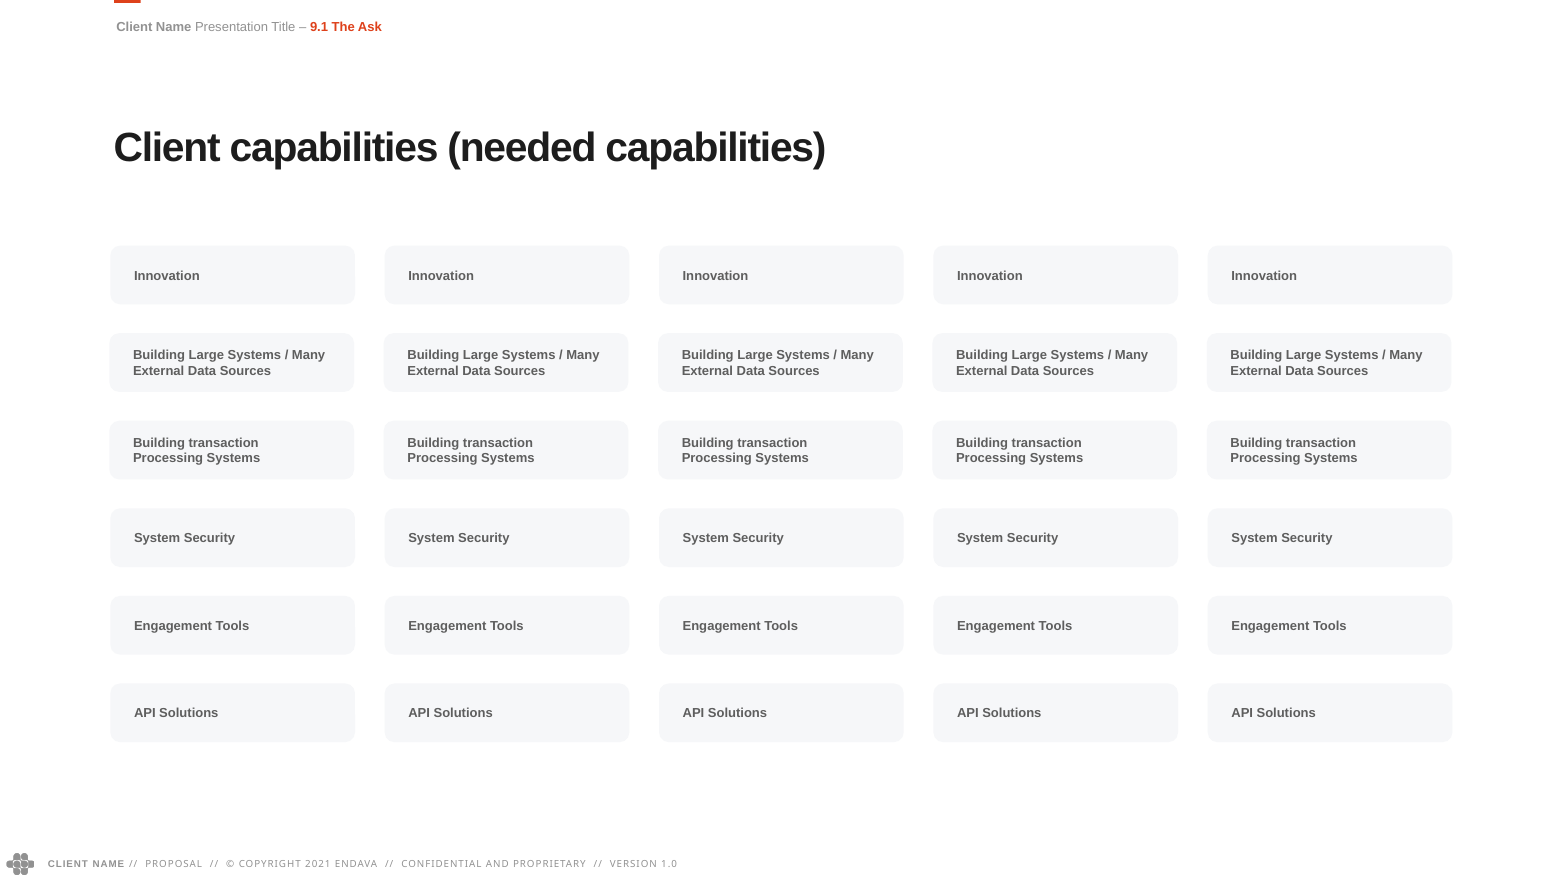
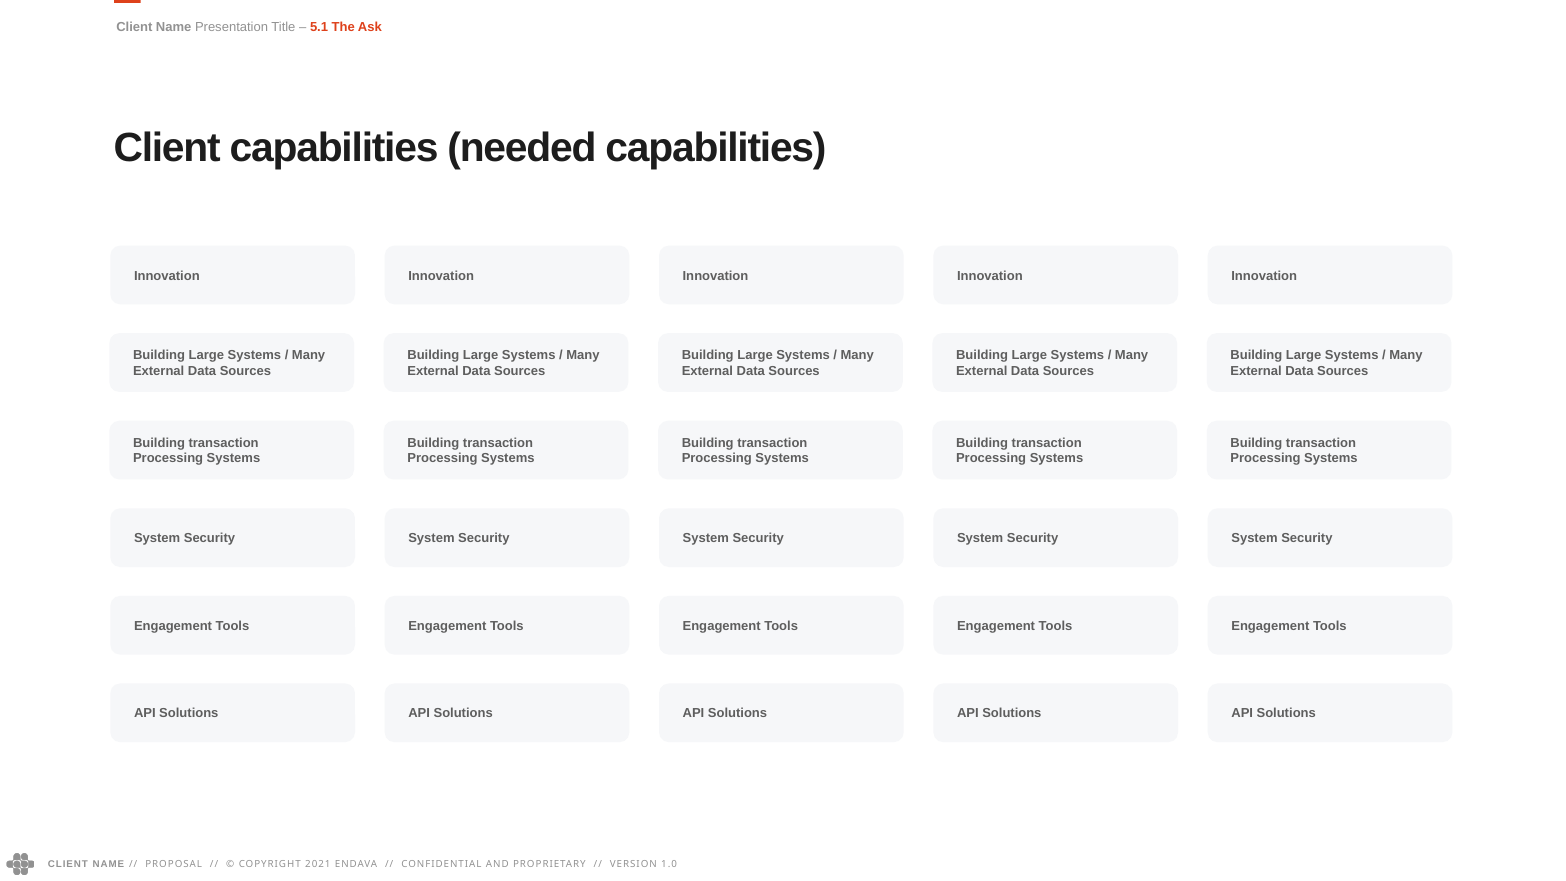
9.1: 9.1 -> 5.1 (319, 27)
